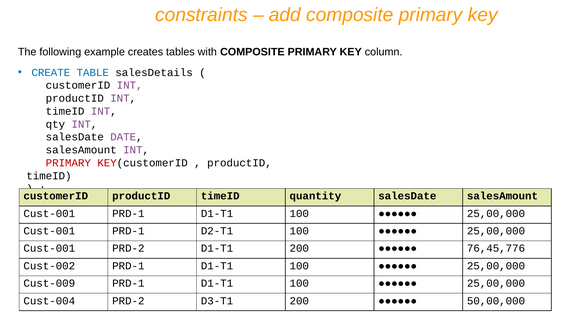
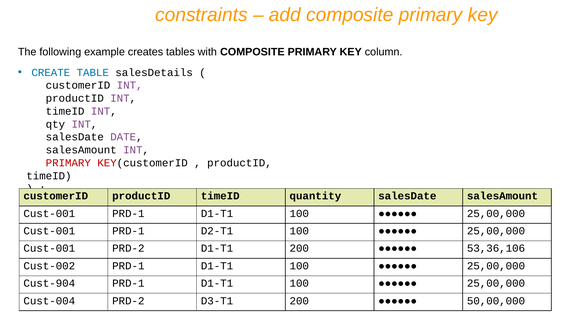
76,45,776: 76,45,776 -> 53,36,106 (496, 248)
Cust-009: Cust-009 -> Cust-904 (49, 283)
